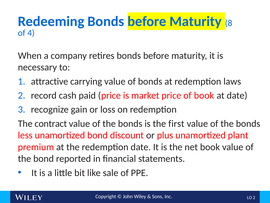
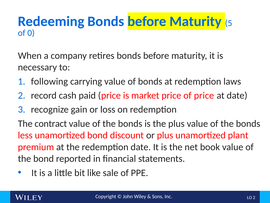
8: 8 -> 5 (229, 23)
4: 4 -> 0 (31, 33)
attractive: attractive -> following (49, 81)
of book: book -> price (204, 95)
the first: first -> plus (176, 123)
